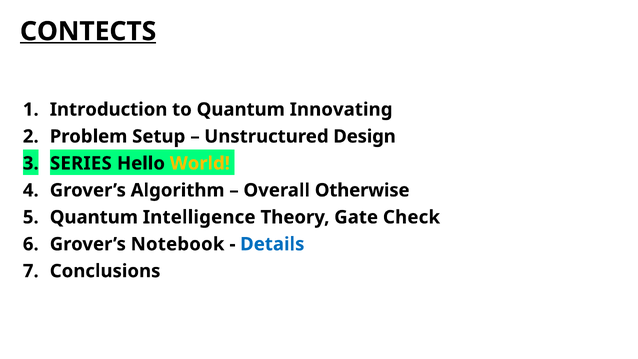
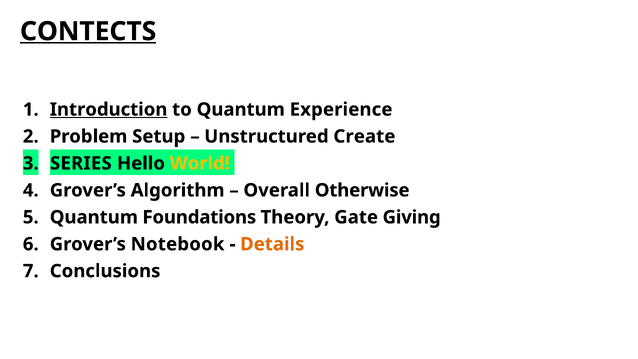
Introduction underline: none -> present (109, 109)
Innovating: Innovating -> Experience (341, 109)
Design: Design -> Create (364, 136)
Intelligence: Intelligence -> Foundations (199, 217)
Check: Check -> Giving (412, 217)
Details colour: blue -> orange (272, 244)
